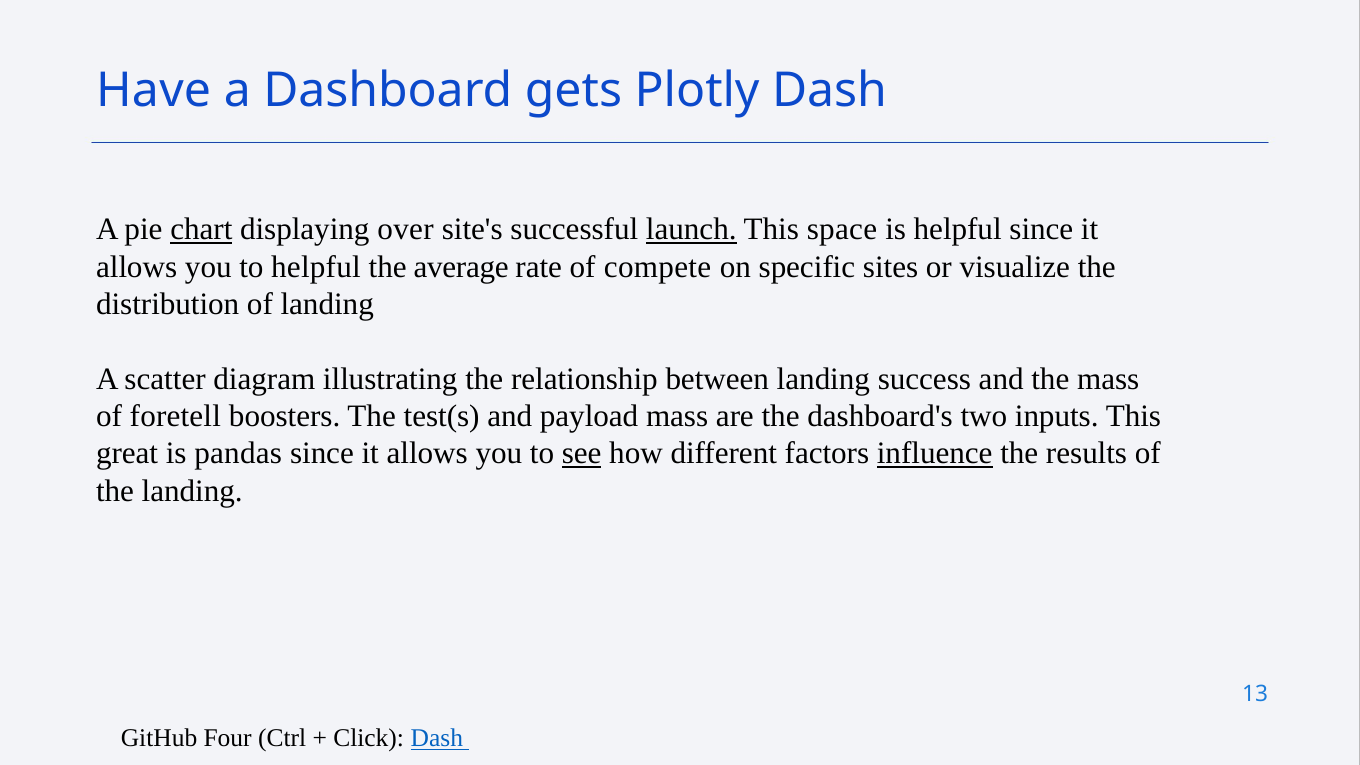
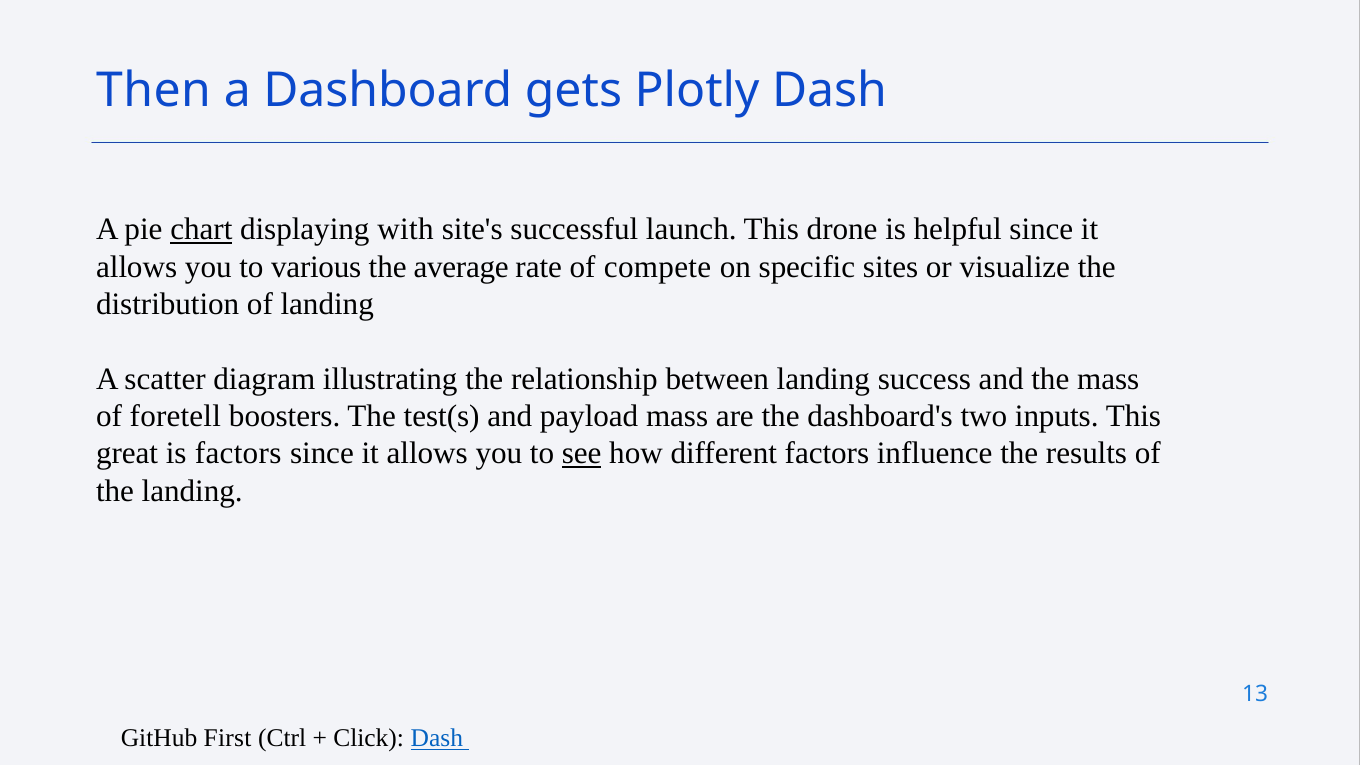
Have: Have -> Then (153, 91)
over: over -> with (406, 230)
launch underline: present -> none (691, 230)
space: space -> drone (842, 230)
to helpful: helpful -> various (316, 267)
is pandas: pandas -> factors (238, 454)
influence underline: present -> none (935, 454)
Four: Four -> First (228, 738)
